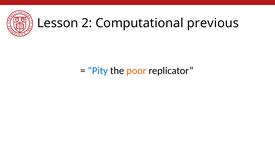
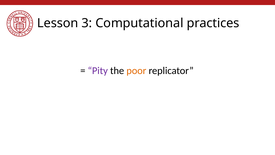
2: 2 -> 3 (87, 23)
previous: previous -> practices (213, 23)
Pity colour: blue -> purple (98, 71)
